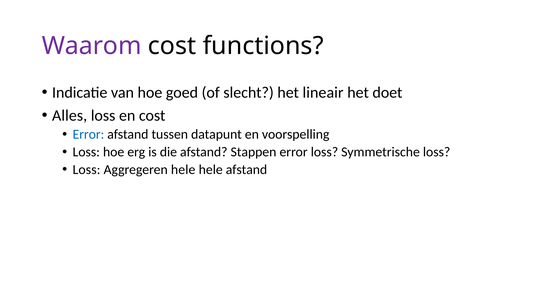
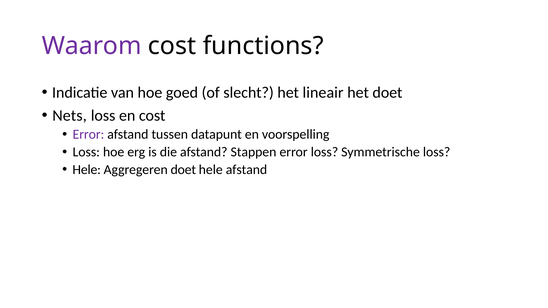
Alles: Alles -> Nets (70, 116)
Error colour: blue -> purple (88, 135)
Loss: Loss -> Hele (87, 170)
Aggregeren hele: hele -> doet (183, 170)
